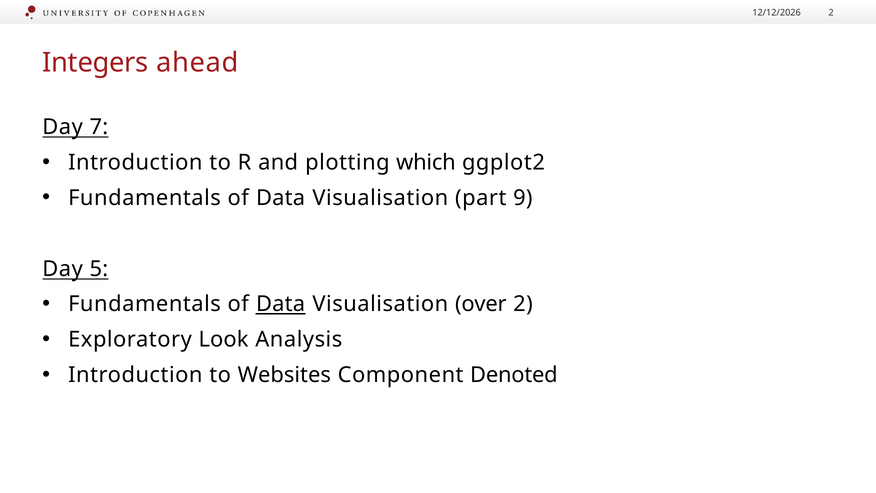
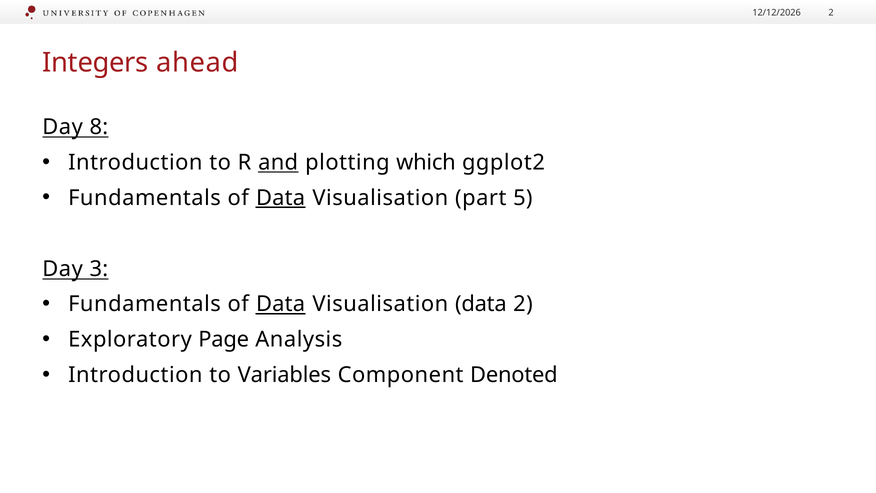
7: 7 -> 8 (99, 127)
and underline: none -> present (278, 162)
Data underline: none -> present (281, 198)
9: 9 -> 5 (523, 198)
5: 5 -> 3 (99, 269)
Visualisation over: over -> data (481, 304)
Look: Look -> Page (224, 340)
Websites: Websites -> Variables (284, 375)
